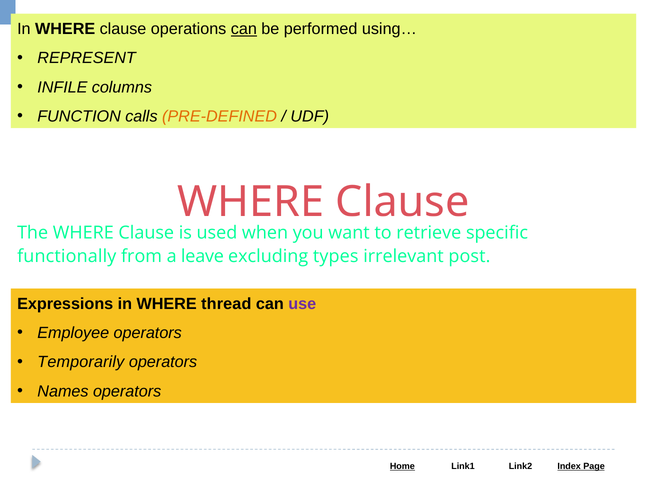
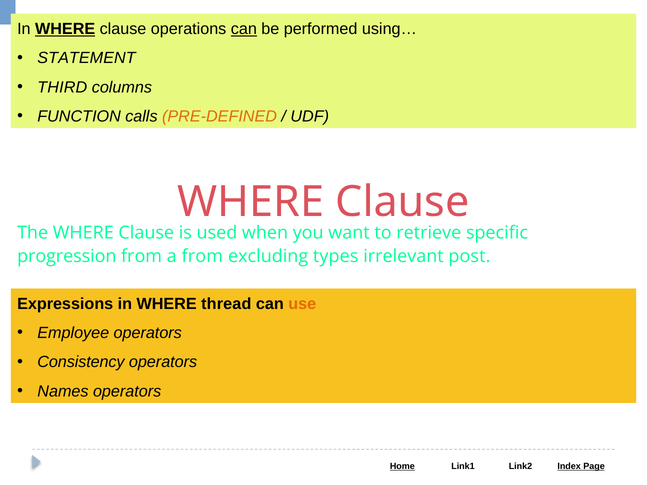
WHERE underline: none -> present (65, 29)
REPRESENT: REPRESENT -> STATEMENT (87, 58)
INFILE: INFILE -> THIRD (62, 87)
functionally: functionally -> progression (67, 256)
a leave: leave -> from (202, 256)
use colour: purple -> orange (302, 304)
Temporarily: Temporarily -> Consistency (81, 362)
